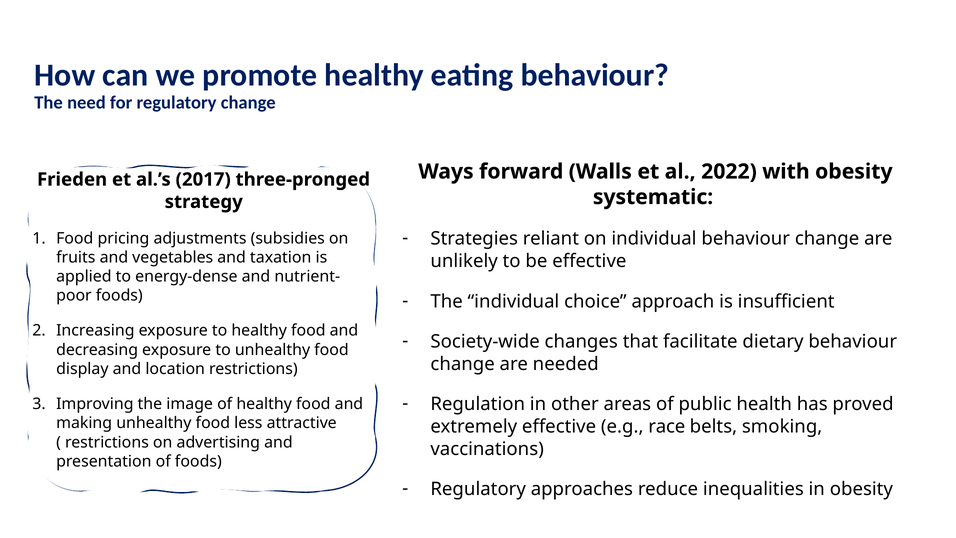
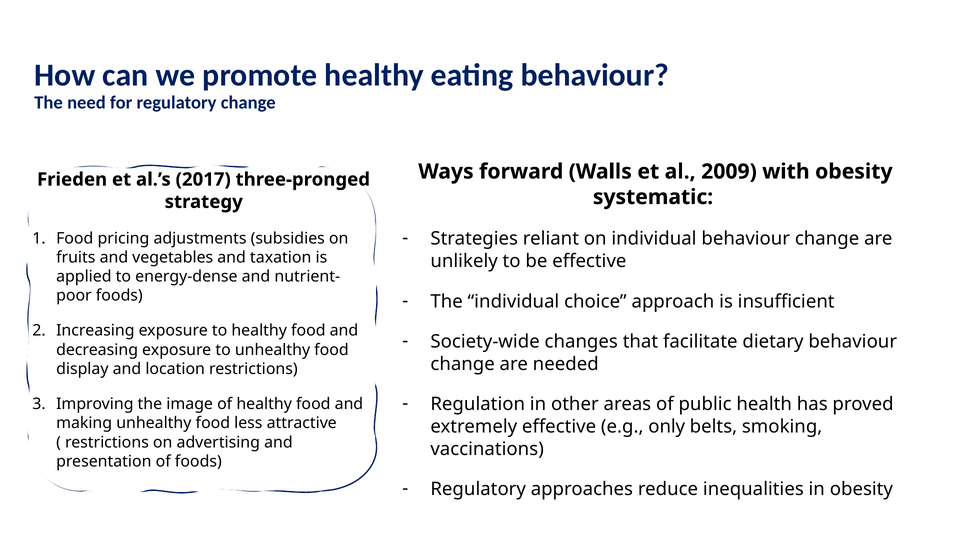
2022: 2022 -> 2009 (729, 172)
race: race -> only (667, 426)
